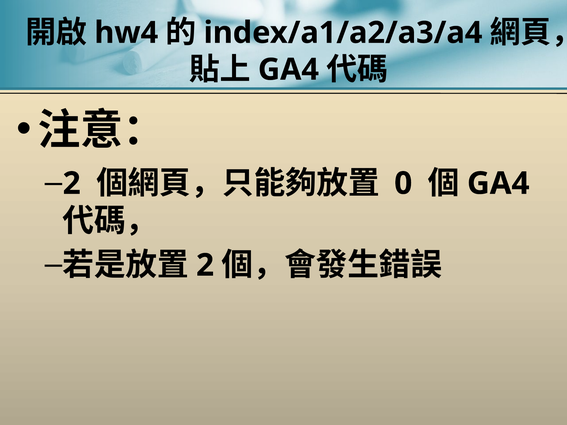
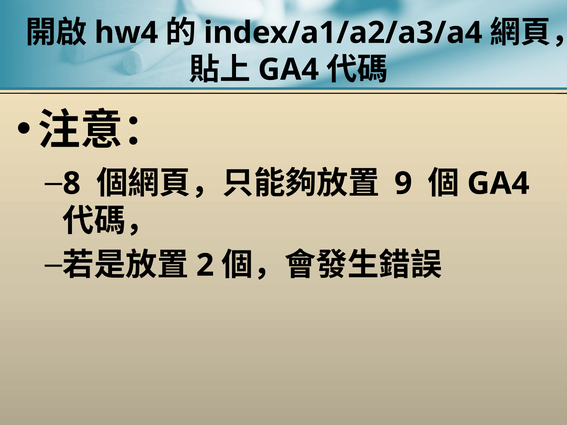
2: 2 -> 8 (72, 184)
0: 0 -> 9 (403, 184)
